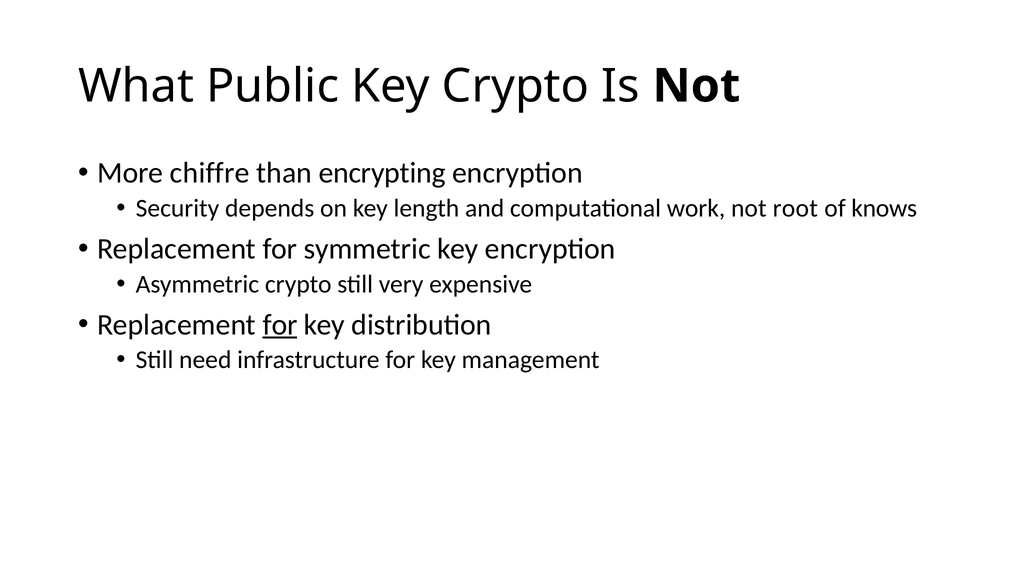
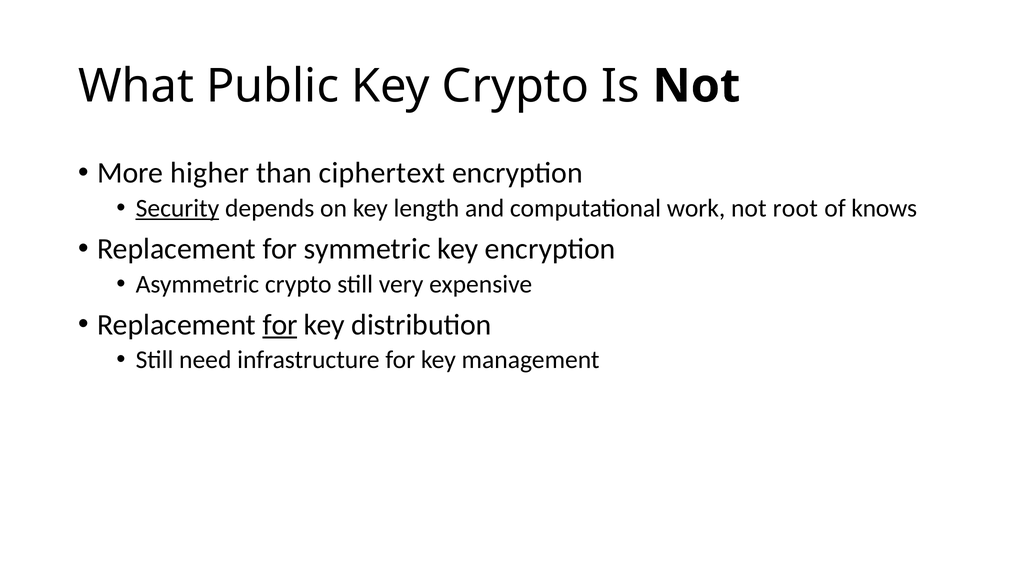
chiffre: chiffre -> higher (210, 173)
encrypting: encrypting -> ciphertext (382, 173)
Security underline: none -> present (177, 208)
